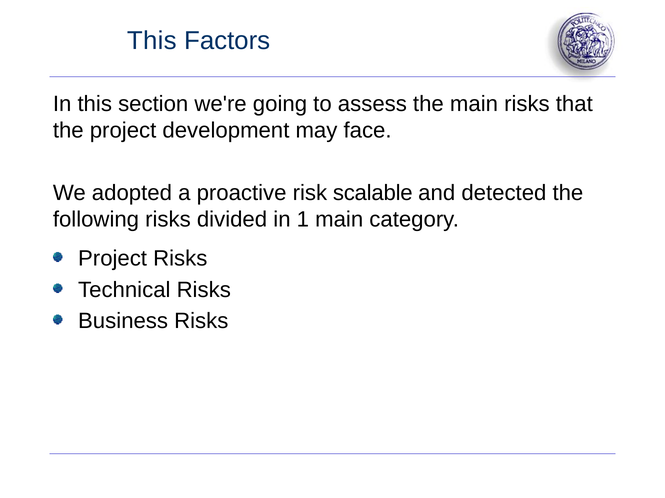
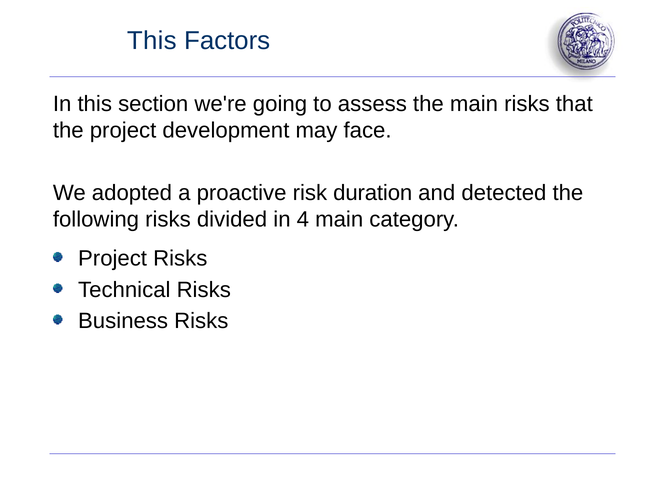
scalable: scalable -> duration (373, 193)
1: 1 -> 4 (303, 220)
